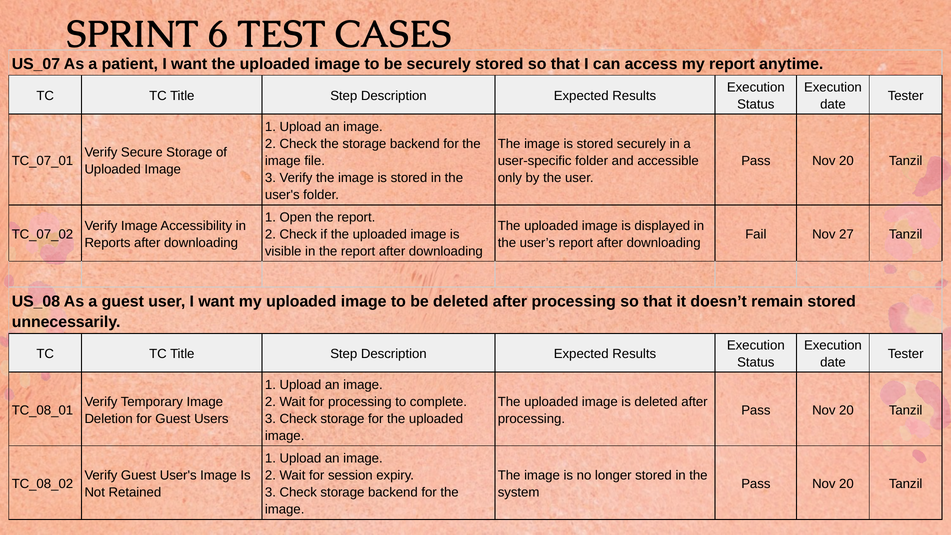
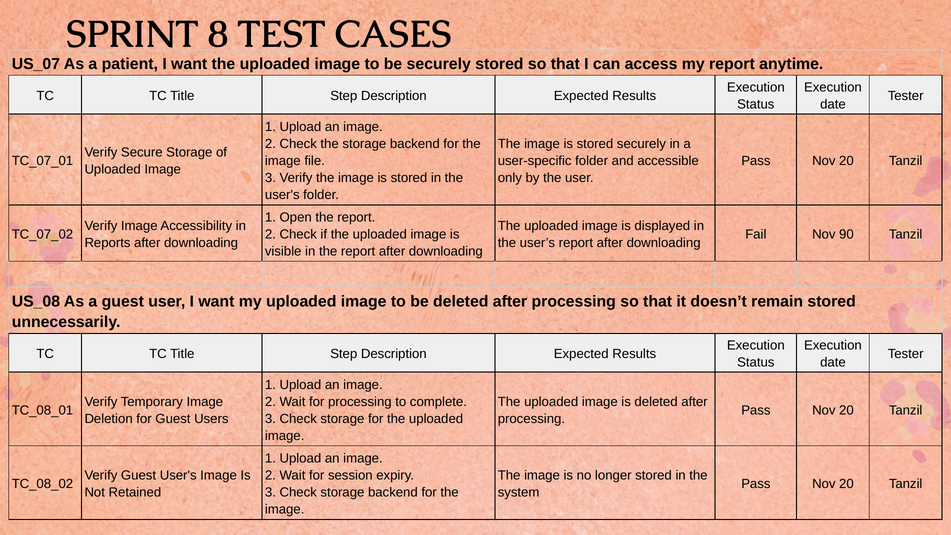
6: 6 -> 8 (218, 34)
27: 27 -> 90 (846, 234)
